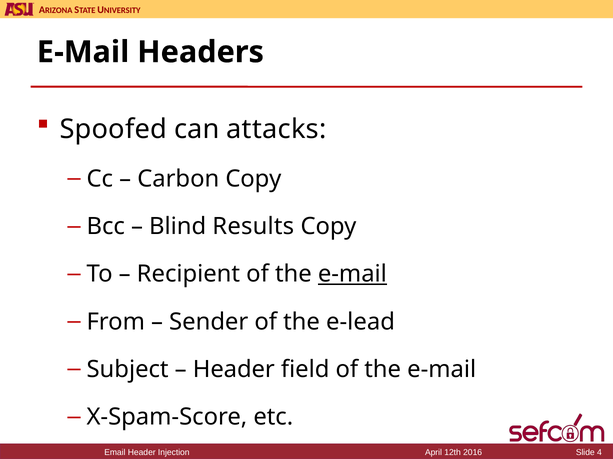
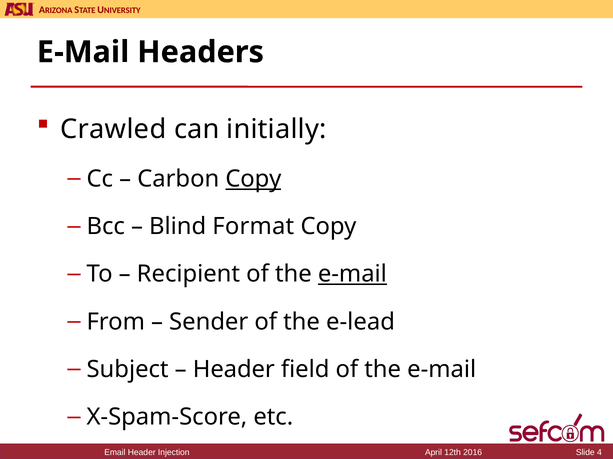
Spoofed: Spoofed -> Crawled (113, 130)
attacks: attacks -> initially (276, 130)
Copy underline: none -> present (253, 179)
Results: Results -> Format (253, 227)
